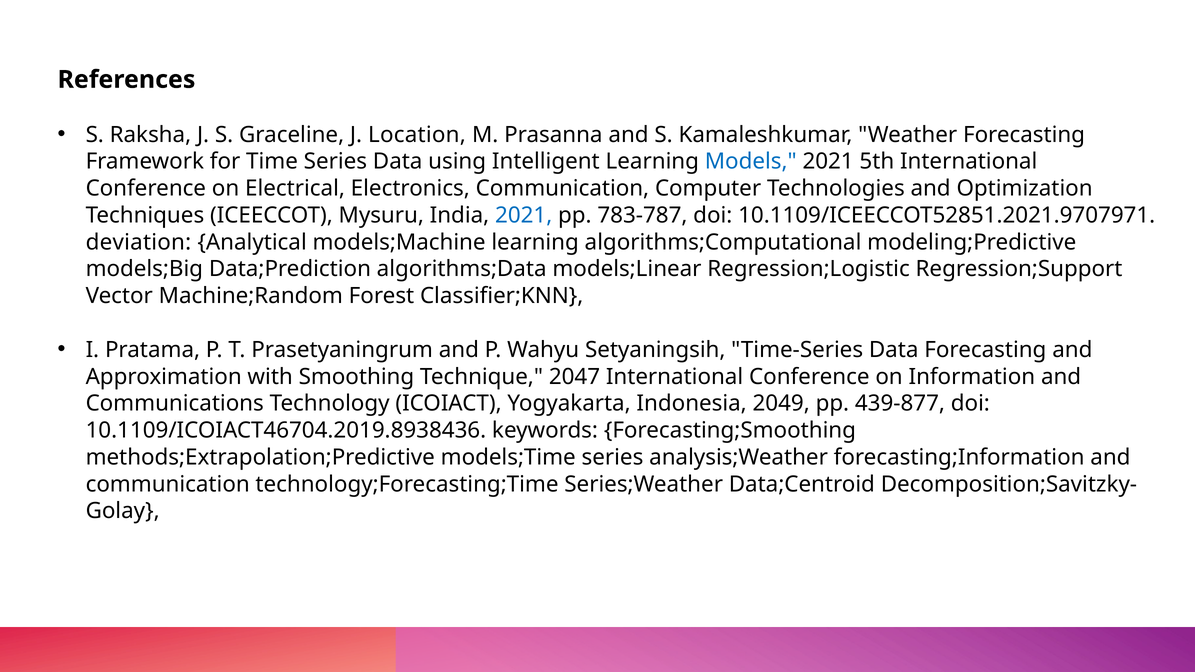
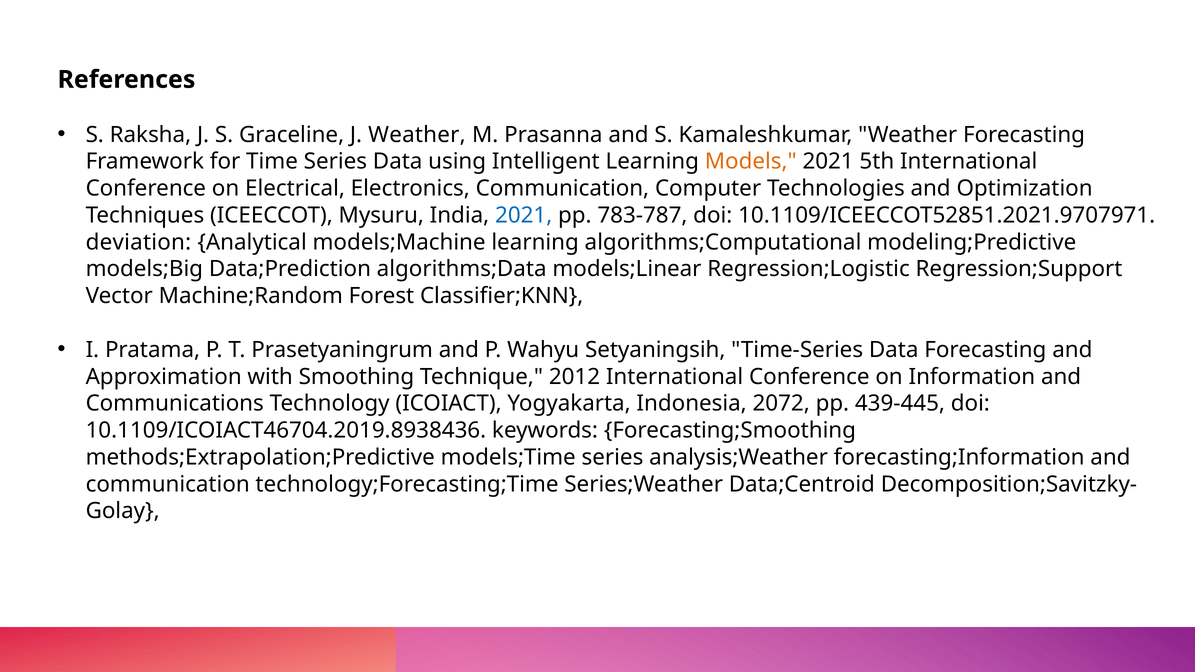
J Location: Location -> Weather (417, 135)
Models colour: blue -> orange (751, 162)
2047: 2047 -> 2012 (574, 377)
2049: 2049 -> 2072 (781, 404)
439-877: 439-877 -> 439-445 (900, 404)
